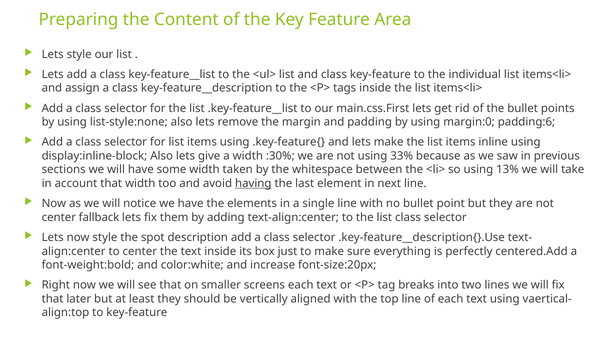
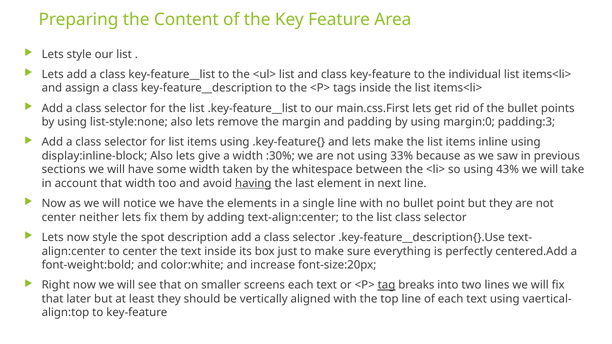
padding:6: padding:6 -> padding:3 (526, 122)
13%: 13% -> 43% (508, 170)
fallback: fallback -> neither (99, 218)
tag underline: none -> present (387, 285)
